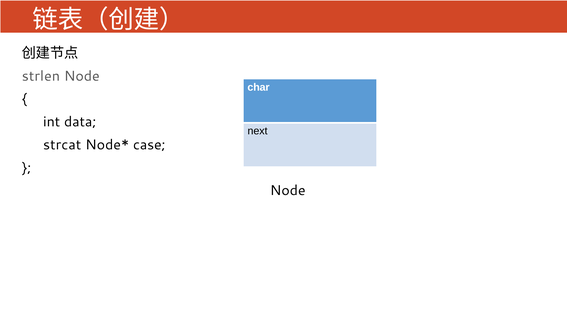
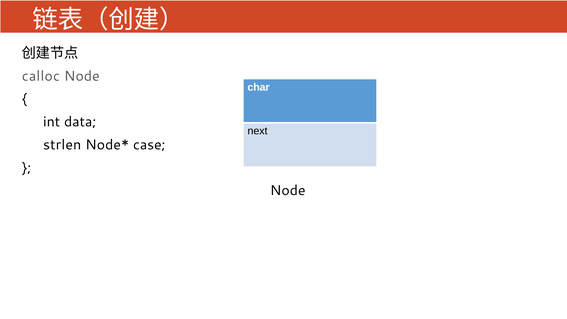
strlen: strlen -> calloc (41, 76)
strcat: strcat -> strlen (62, 145)
